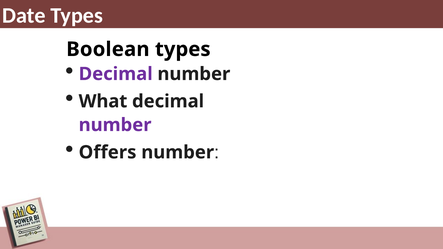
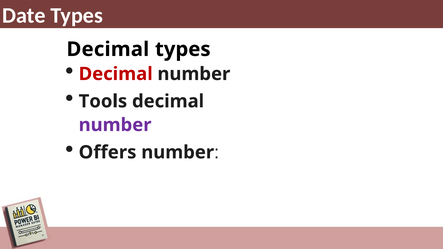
Boolean: Boolean -> Decimal (108, 49)
Decimal colour: purple -> red (116, 74)
What: What -> Tools (103, 101)
